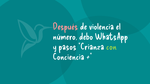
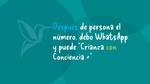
Después colour: pink -> light blue (65, 27)
violencia: violencia -> persona (101, 27)
pasos: pasos -> puede (68, 47)
